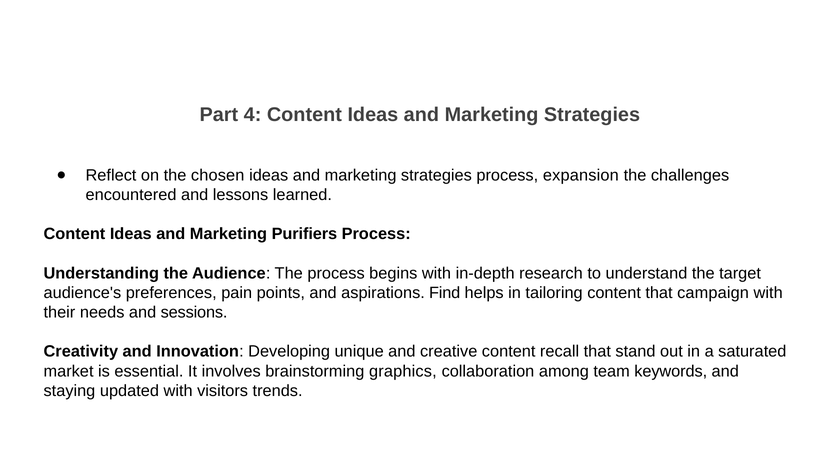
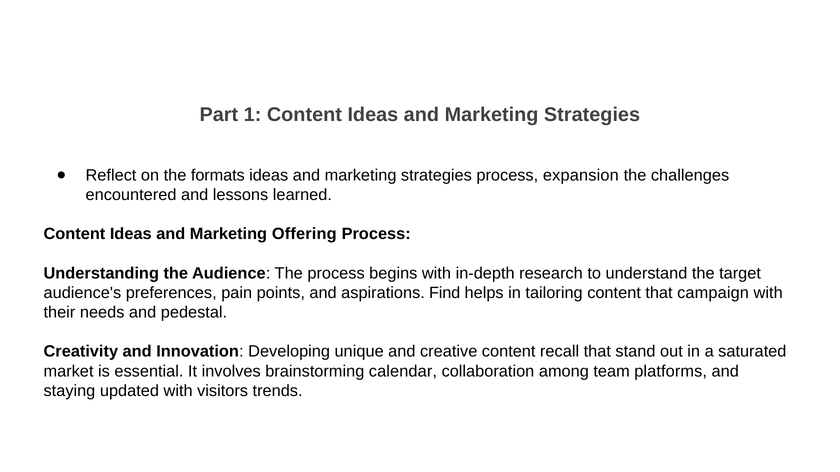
4: 4 -> 1 (253, 115)
chosen: chosen -> formats (218, 175)
Purifiers: Purifiers -> Offering (304, 234)
sessions: sessions -> pedestal (194, 313)
graphics: graphics -> calendar (403, 372)
keywords: keywords -> platforms (671, 372)
